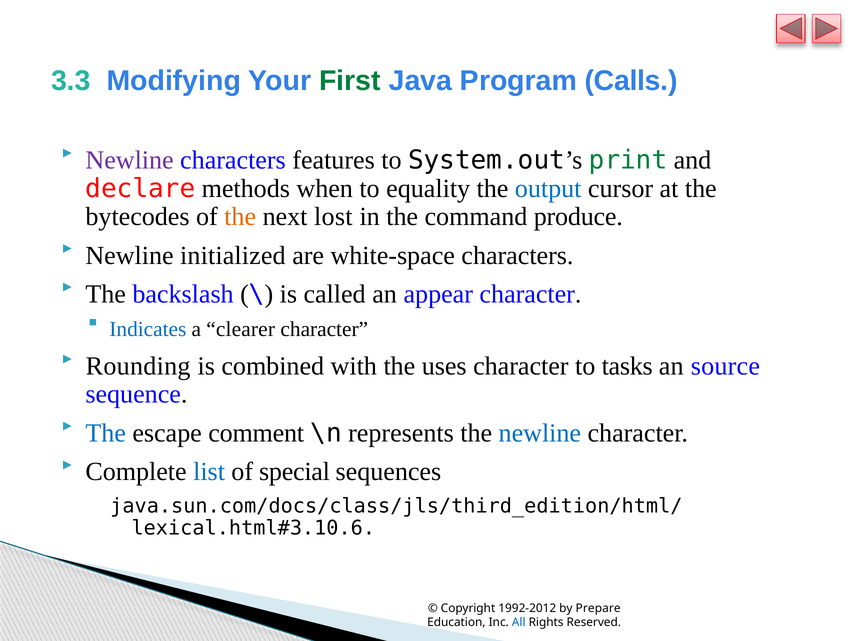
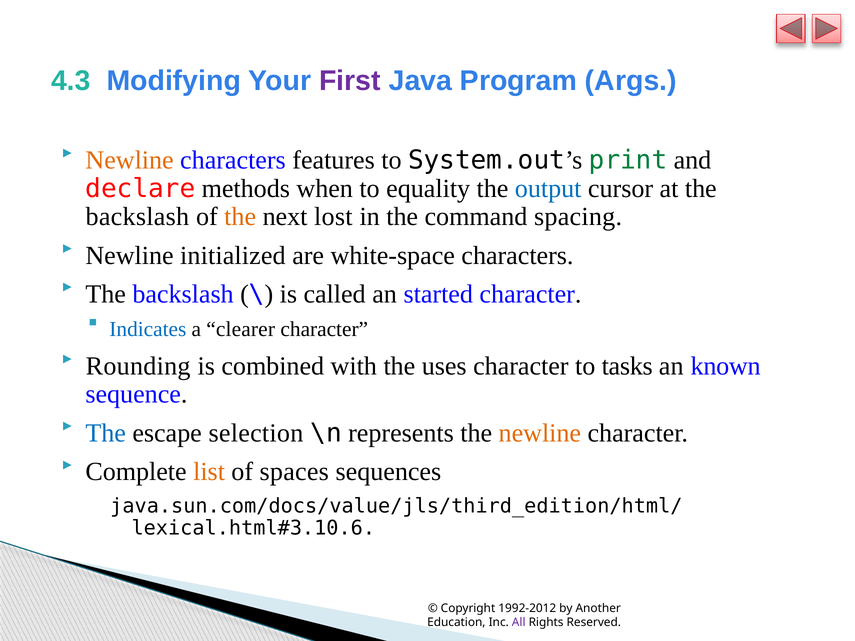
3.3: 3.3 -> 4.3 (71, 81)
First colour: green -> purple (350, 81)
Calls: Calls -> Args (631, 81)
Newline colour: purple -> orange (130, 160)
bytecodes: bytecodes -> backslash (137, 217)
produce: produce -> spacing (578, 217)
appear: appear -> started (438, 294)
source: source -> known (726, 366)
comment: comment -> selection (256, 433)
newline colour: blue -> orange (540, 433)
list colour: blue -> orange (209, 472)
special: special -> spaces (294, 472)
java.sun.com/docs/class/jls/third_edition/html/: java.sun.com/docs/class/jls/third_edition/html/ -> java.sun.com/docs/value/jls/third_edition/html/ (396, 506)
Prepare: Prepare -> Another (598, 609)
All colour: blue -> purple (519, 623)
